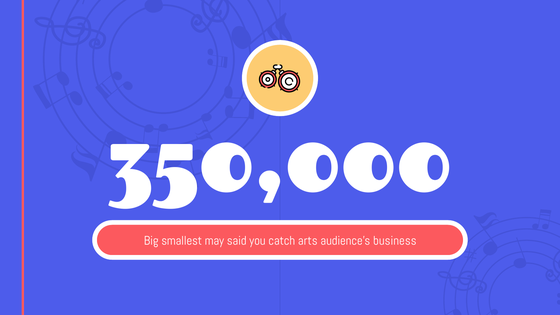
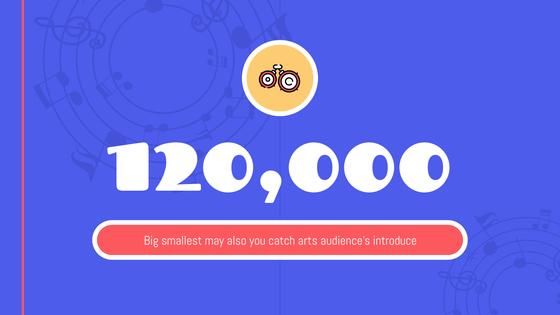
350,000: 350,000 -> 120,000 (280, 160)
said: said -> also (237, 241)
business: business -> introduce (395, 241)
